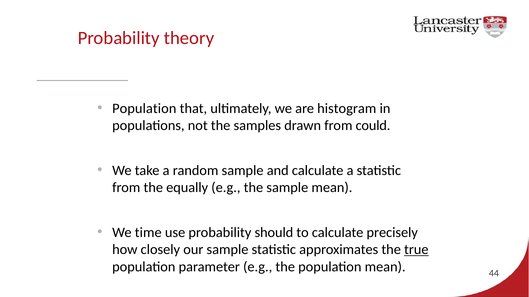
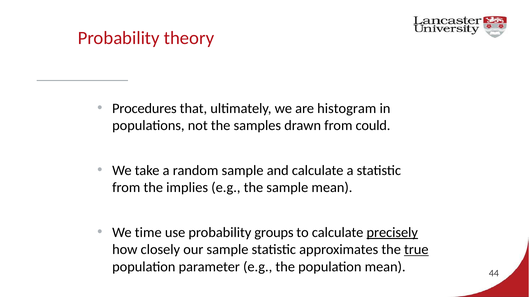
Population: Population -> Procedures (144, 108)
equally: equally -> implies (187, 188)
should: should -> groups (274, 233)
precisely underline: none -> present (392, 233)
